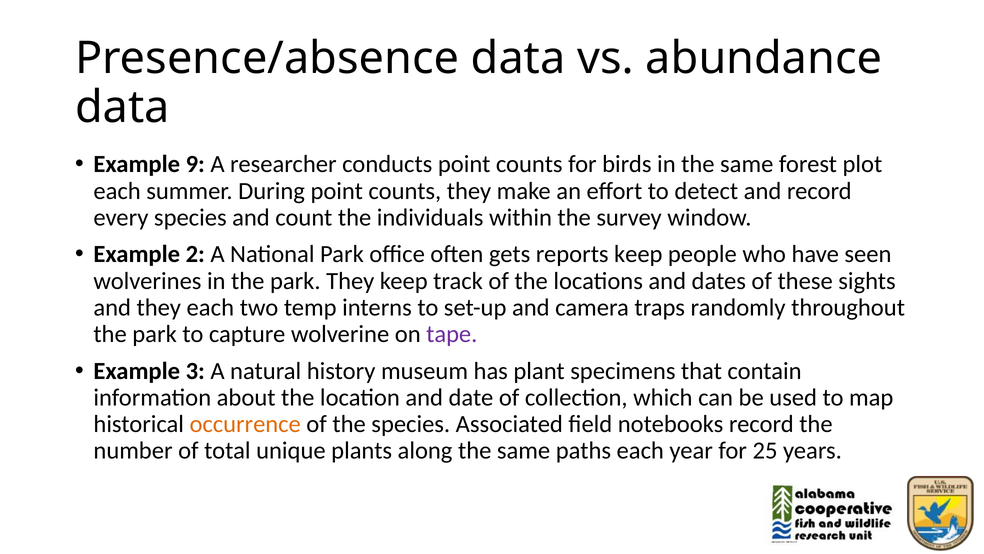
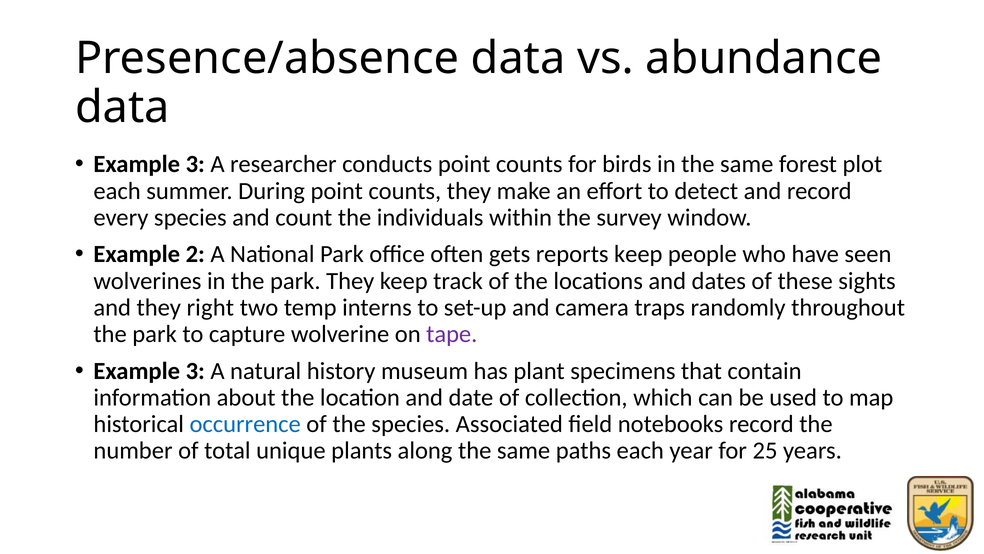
9: 9 -> 3 (195, 164)
they each: each -> right (210, 307)
occurrence colour: orange -> blue (245, 424)
